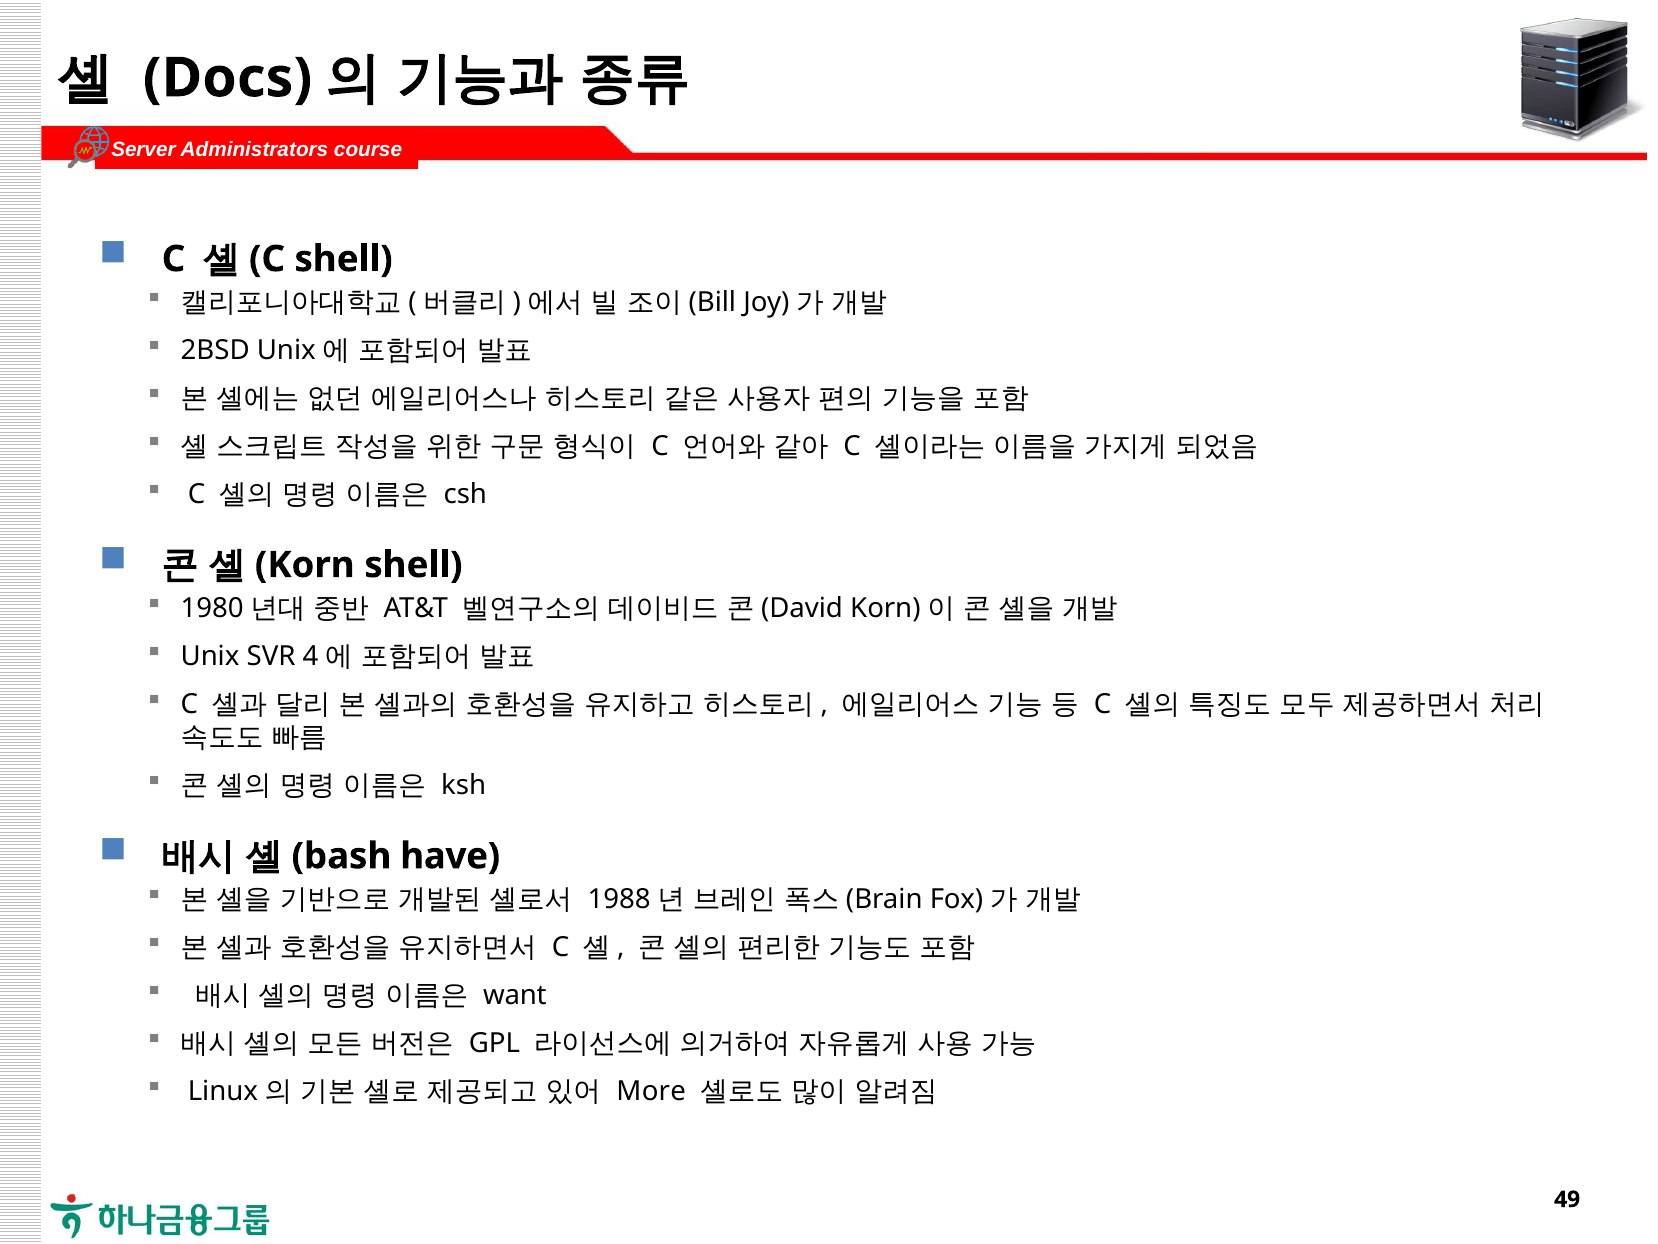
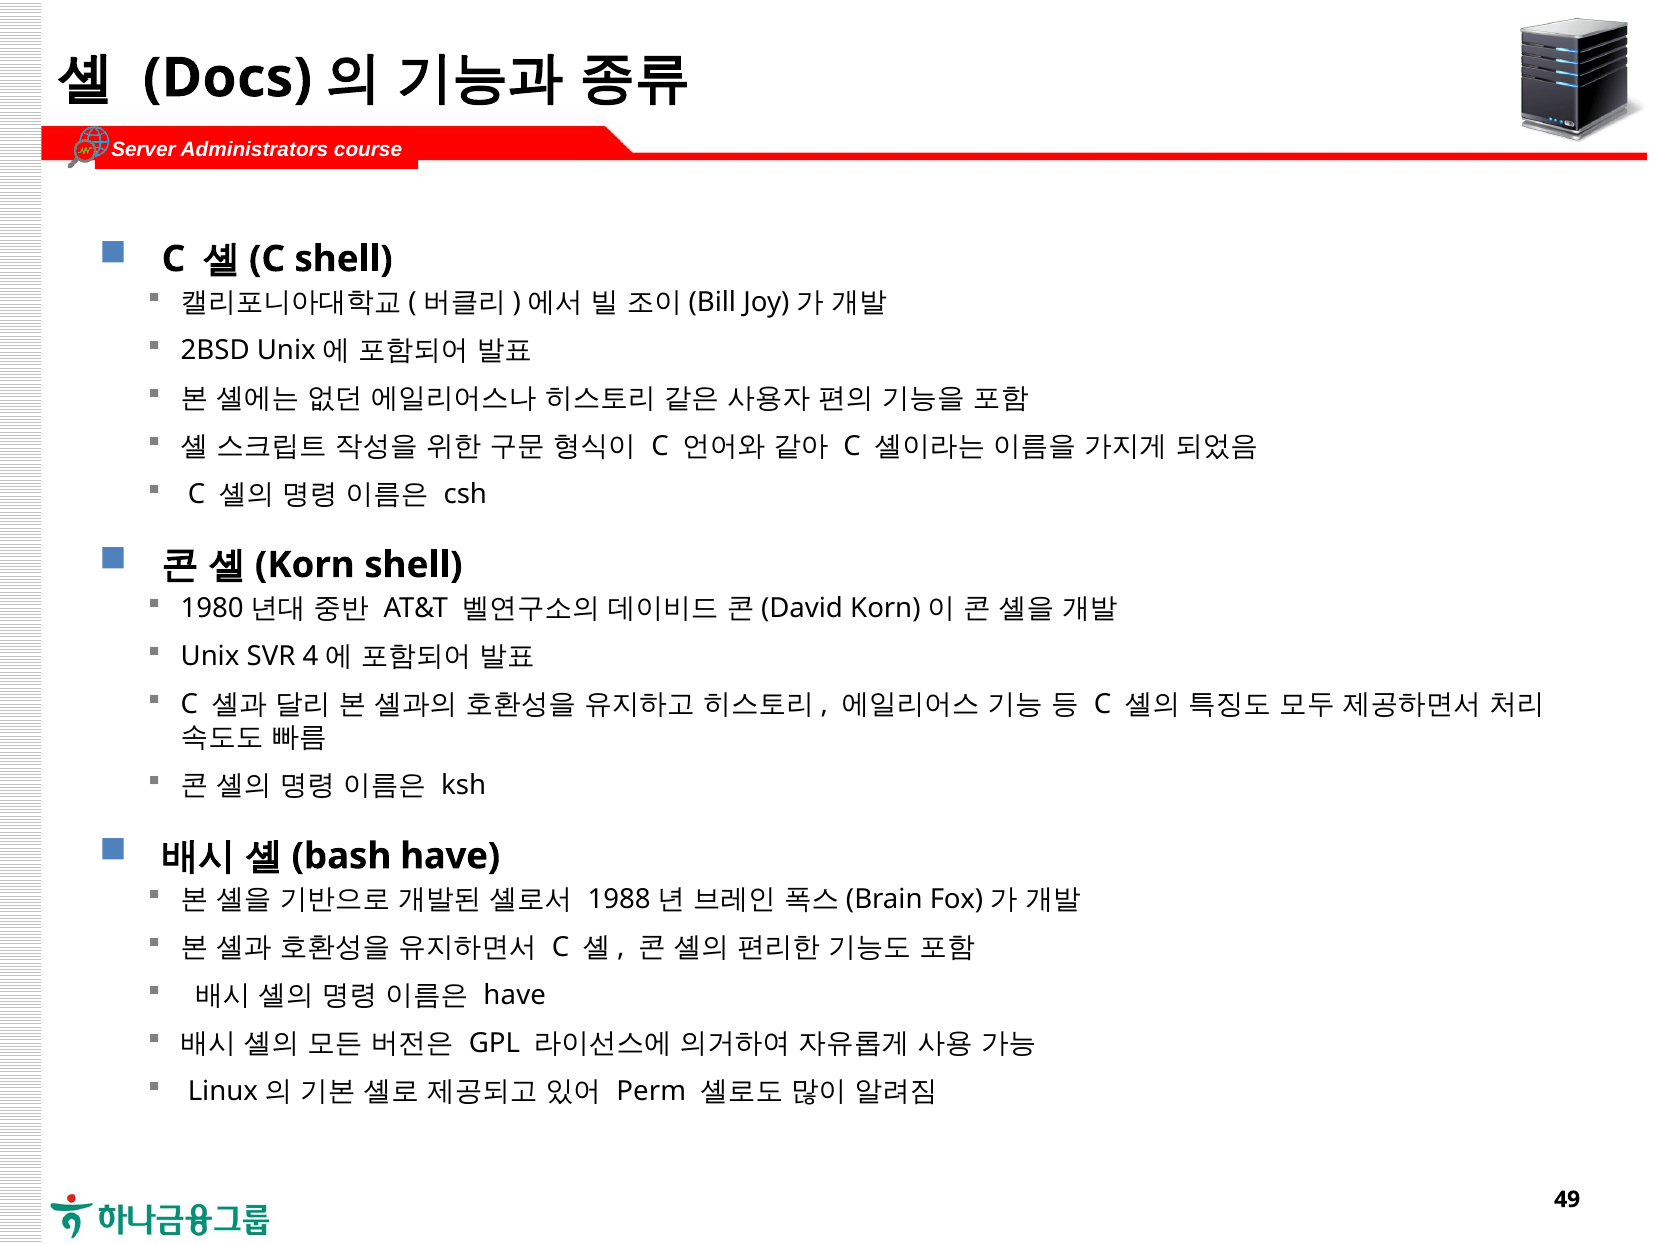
want: want -> have (515, 995)
More: More -> Perm (651, 1091)
